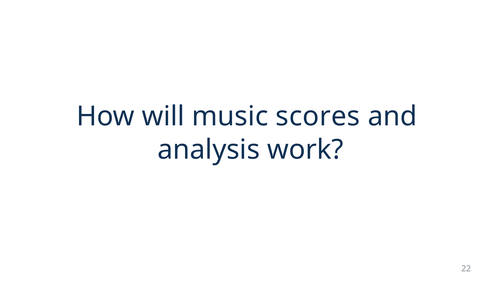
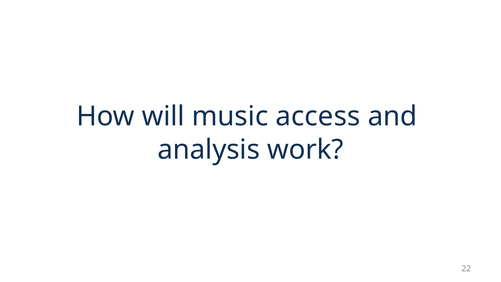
scores: scores -> access (318, 116)
